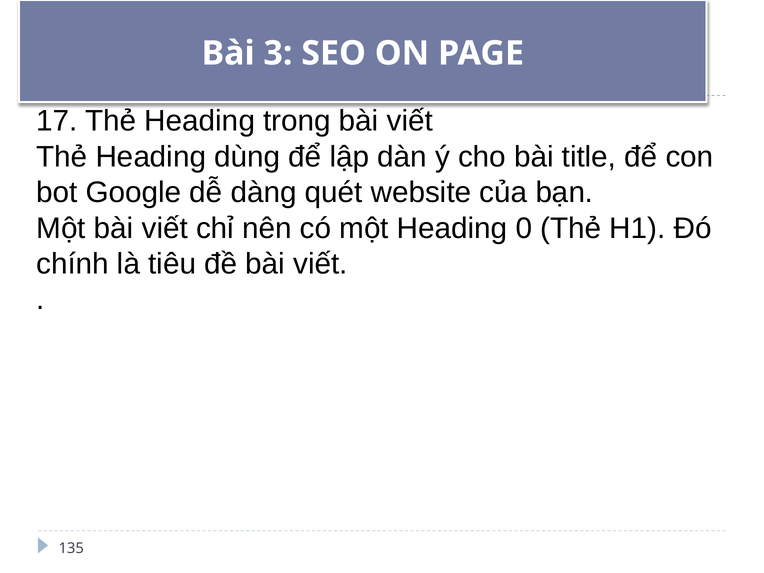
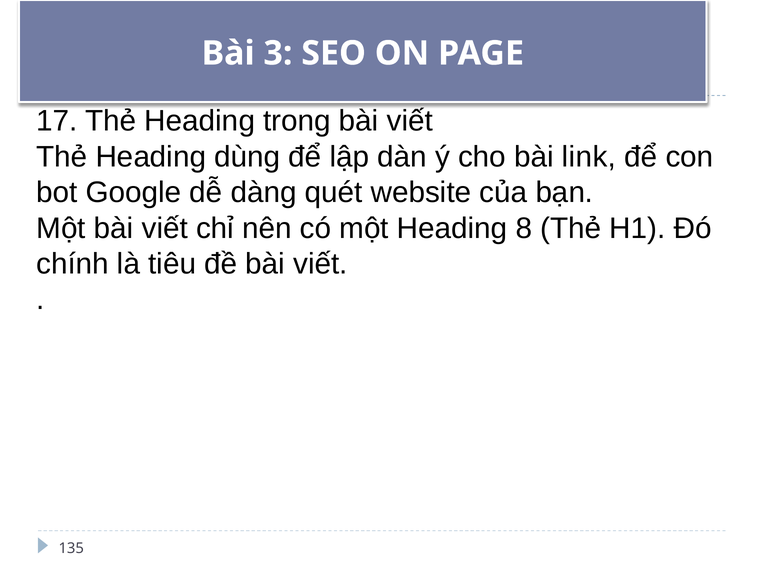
title: title -> link (589, 157)
0: 0 -> 8 (524, 228)
